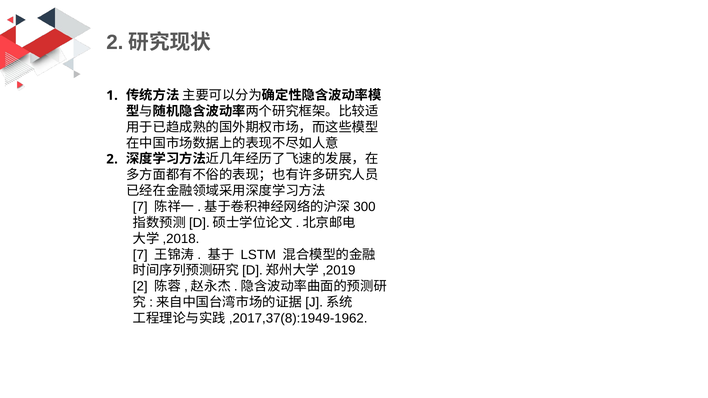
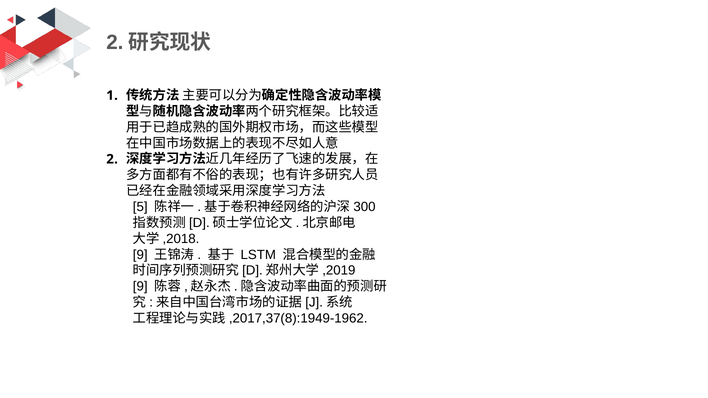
7: 7 -> 5 (140, 207)
7: 7 -> 9 (140, 255)
2: 2 -> 9 (140, 287)
